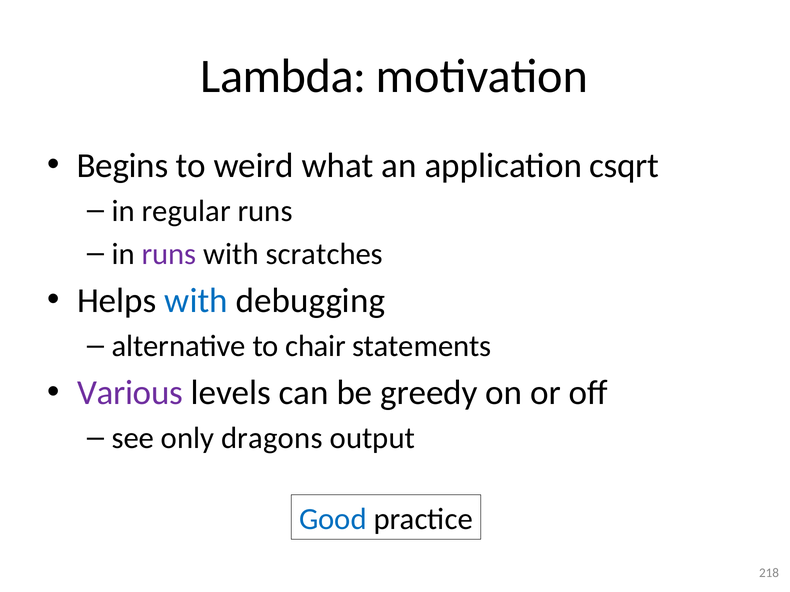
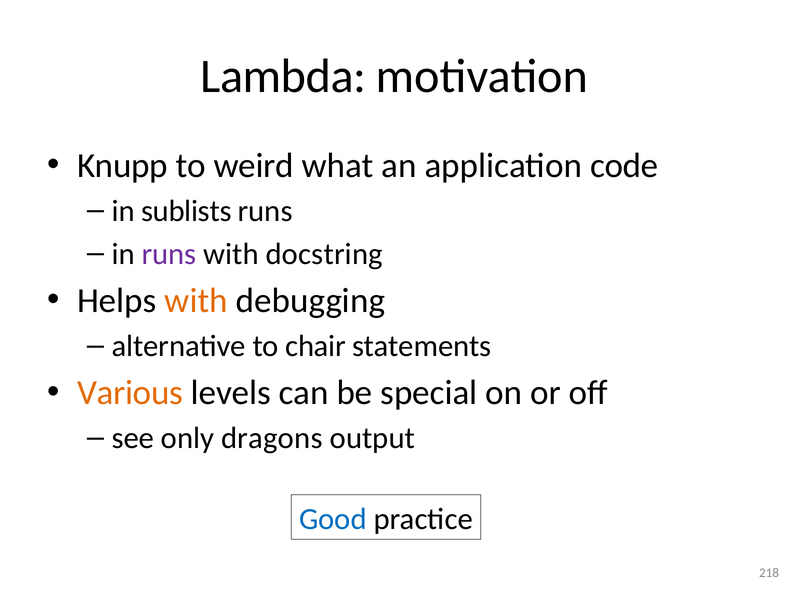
Begins: Begins -> Knupp (122, 166)
csqrt: csqrt -> code (624, 166)
regular: regular -> sublists (186, 211)
scratches: scratches -> docstring (324, 254)
with colour: blue -> orange (196, 301)
Various colour: purple -> orange (130, 393)
greedy: greedy -> special (429, 393)
